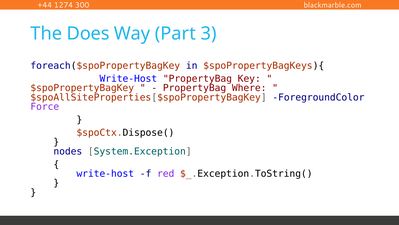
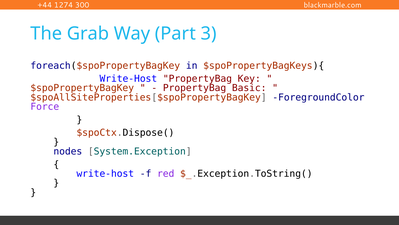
Does: Does -> Grab (88, 34)
Where: Where -> Basic (249, 88)
